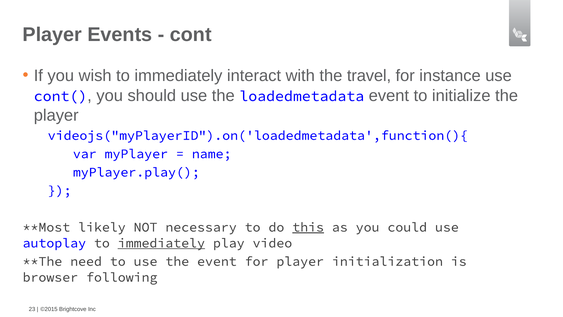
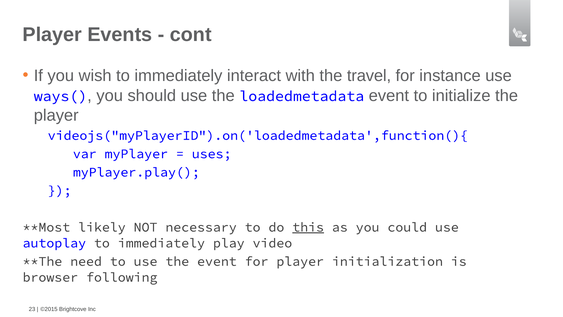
cont(: cont( -> ways( (61, 96)
name: name -> uses (212, 154)
immediately underline: present -> none (161, 243)
